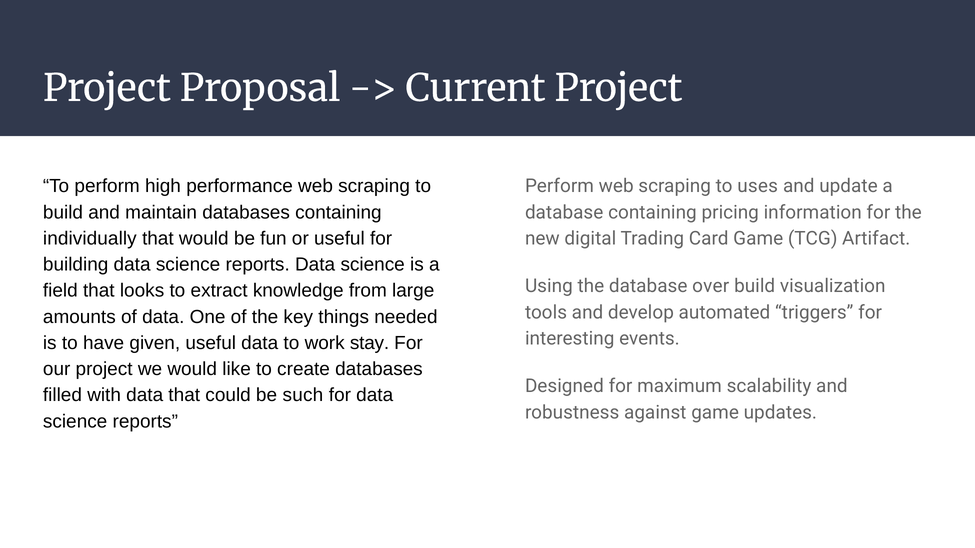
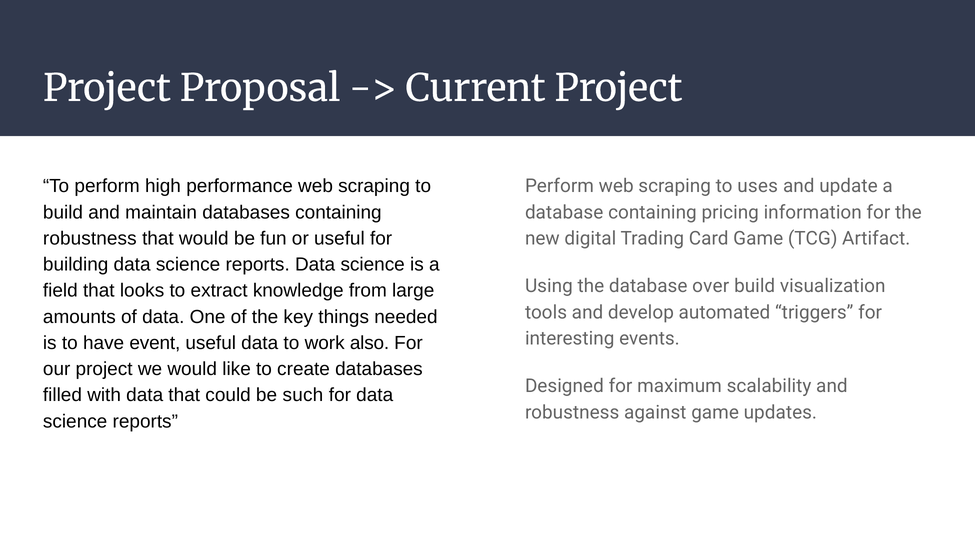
individually: individually -> robustness (90, 239)
given: given -> event (155, 343)
stay: stay -> also (370, 343)
